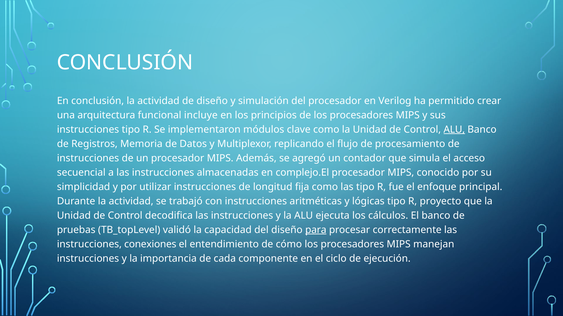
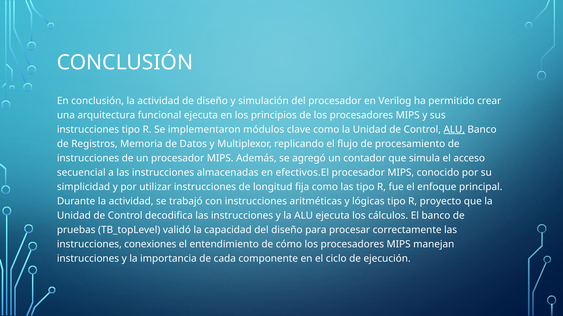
funcional incluye: incluye -> ejecuta (201, 115)
complejo.El: complejo.El -> efectivos.El (302, 173)
para underline: present -> none (316, 230)
